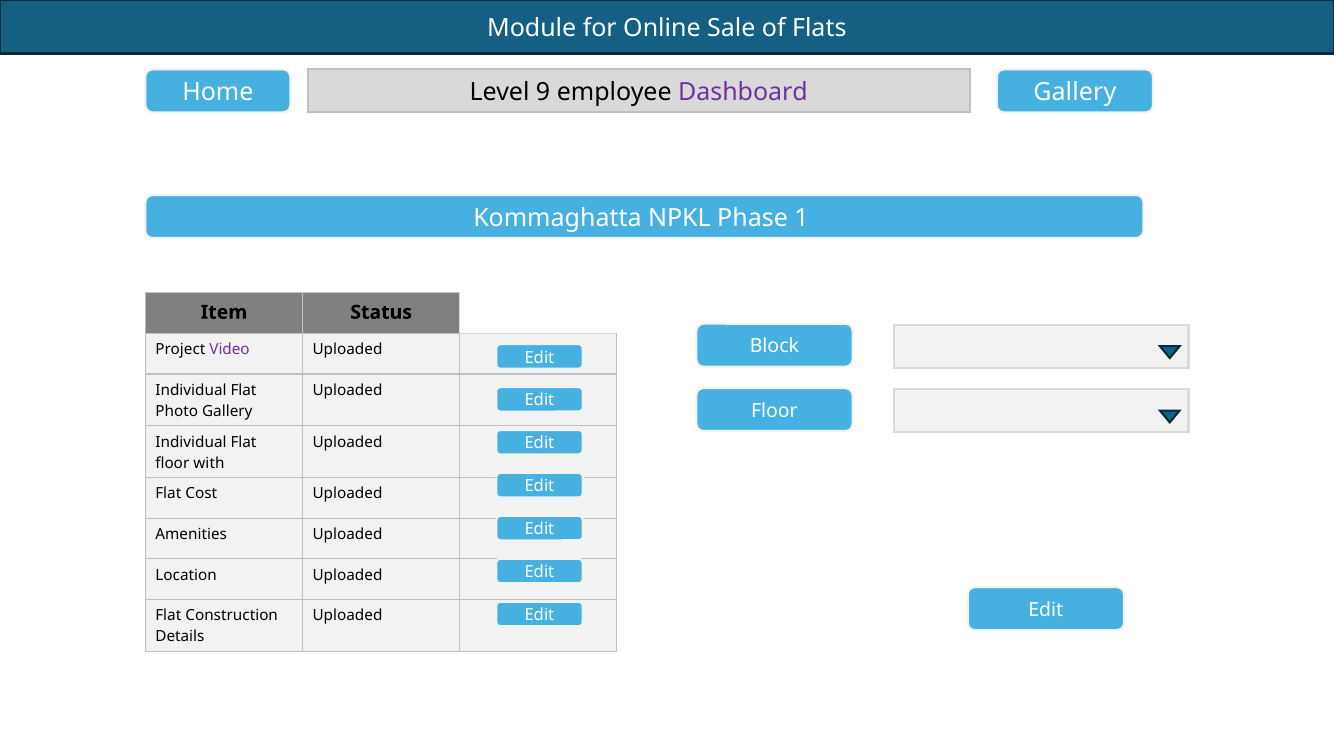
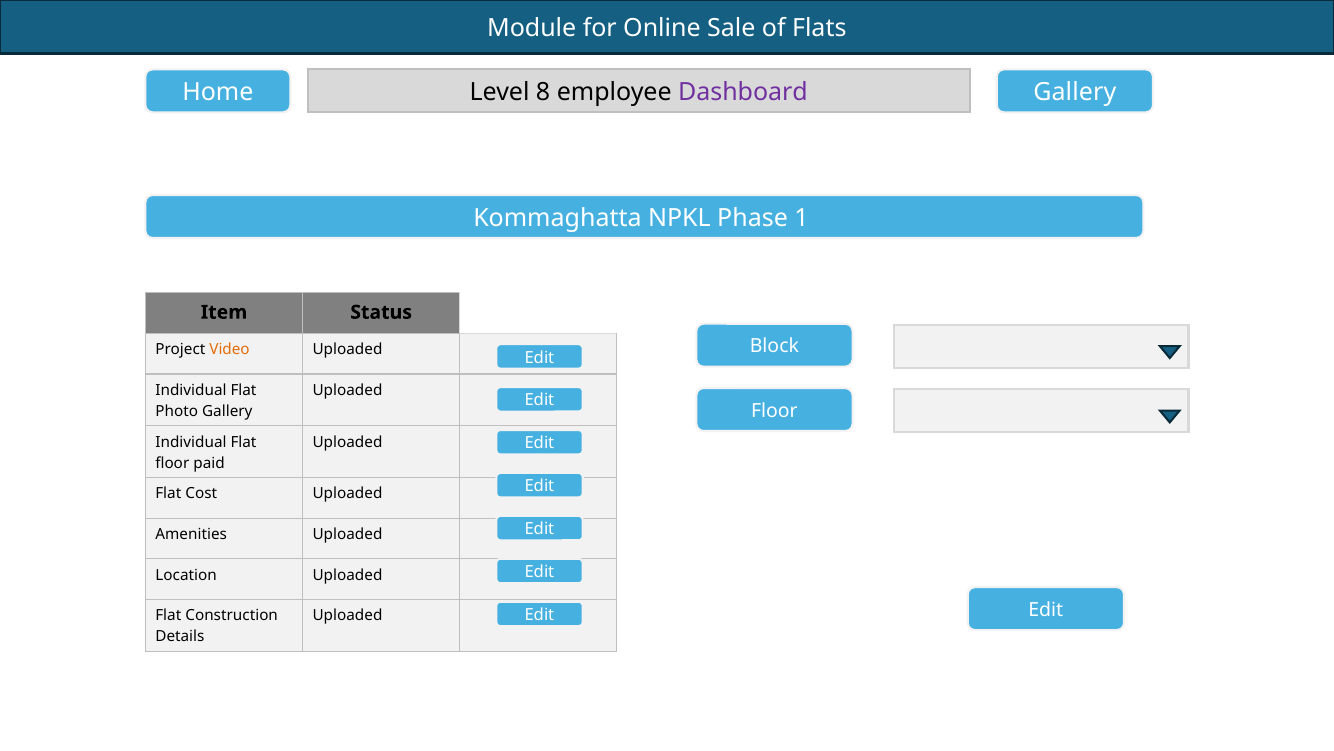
9: 9 -> 8 (543, 93)
Video colour: purple -> orange (230, 349)
with: with -> paid (209, 463)
